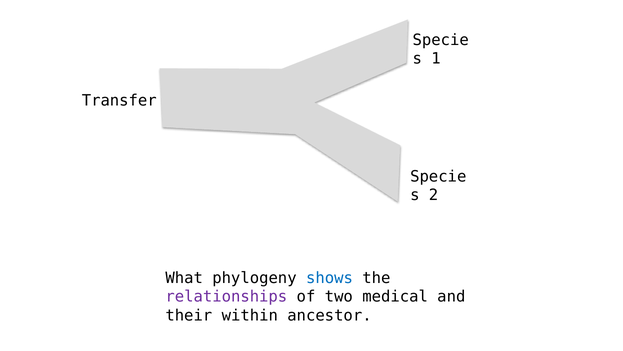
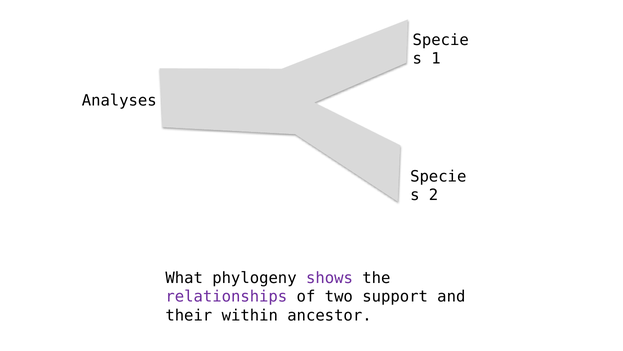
Transfer: Transfer -> Analyses (119, 101)
shows colour: blue -> purple (329, 278)
medical: medical -> support (395, 296)
